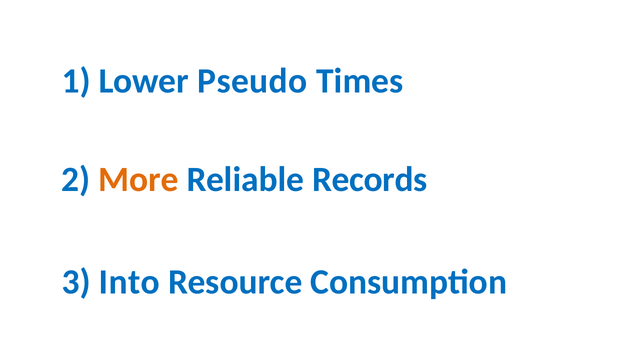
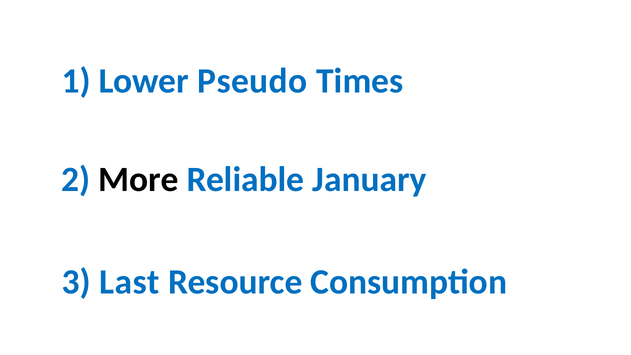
More colour: orange -> black (139, 180)
Records: Records -> January (370, 180)
Into: Into -> Last (129, 282)
